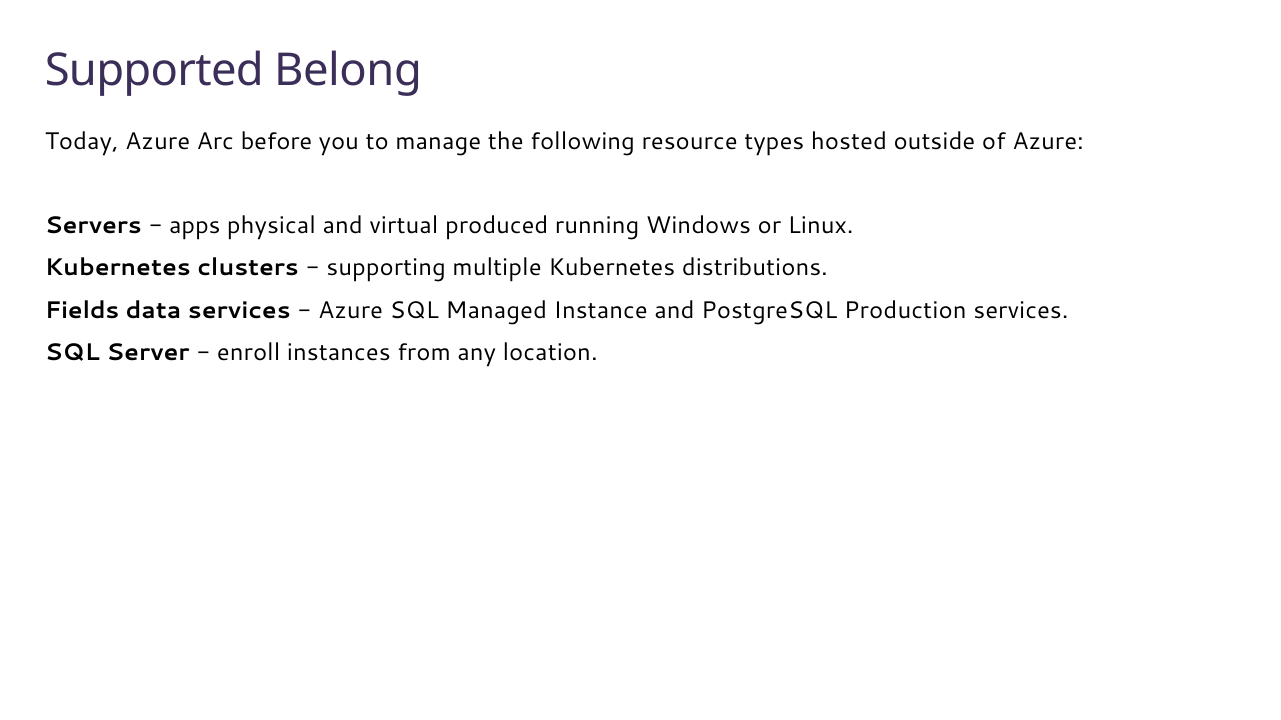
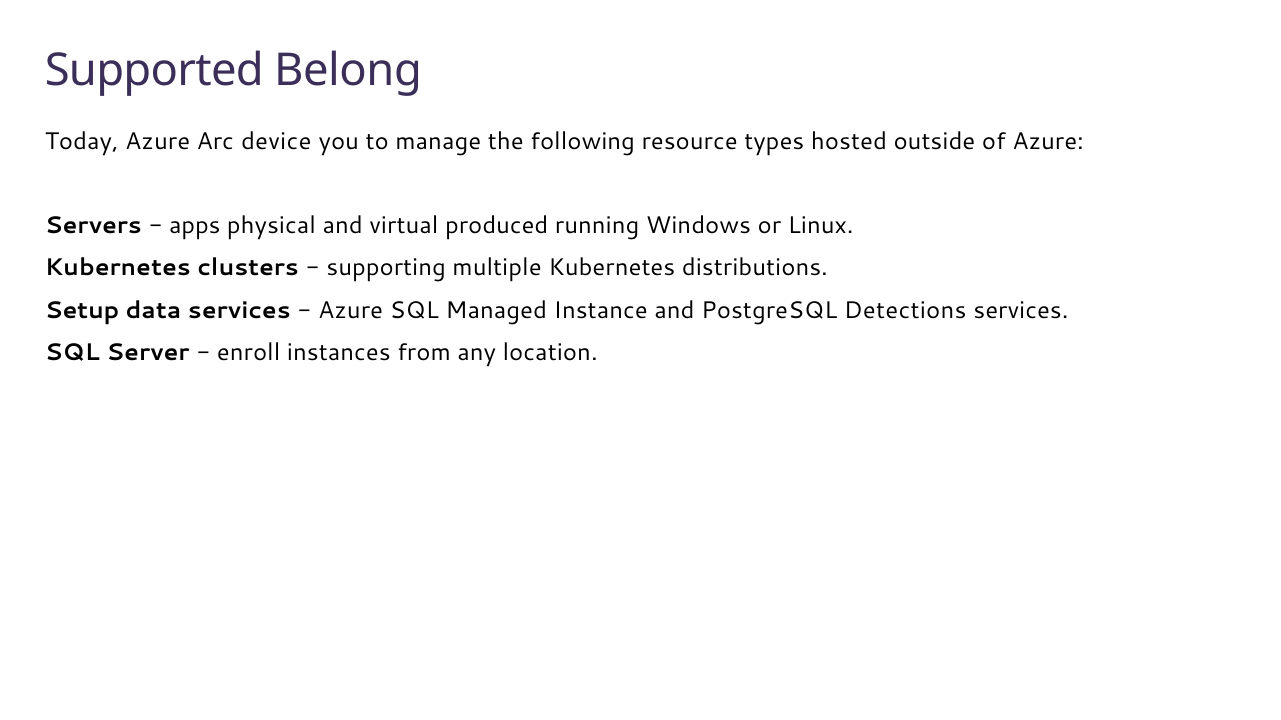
before: before -> device (276, 142)
Fields: Fields -> Setup (82, 310)
Production: Production -> Detections (905, 310)
